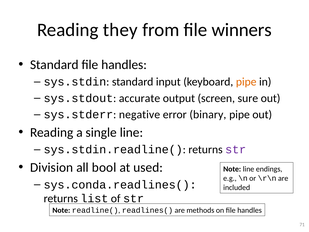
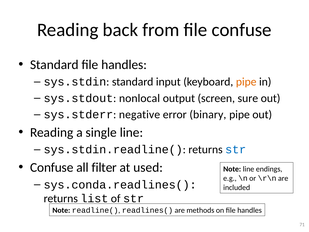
they: they -> back (120, 30)
file winners: winners -> confuse (242, 30)
accurate: accurate -> nonlocal (140, 98)
str colour: purple -> blue (236, 149)
Division: Division -> Confuse (52, 167)
bool: bool -> filter (104, 167)
